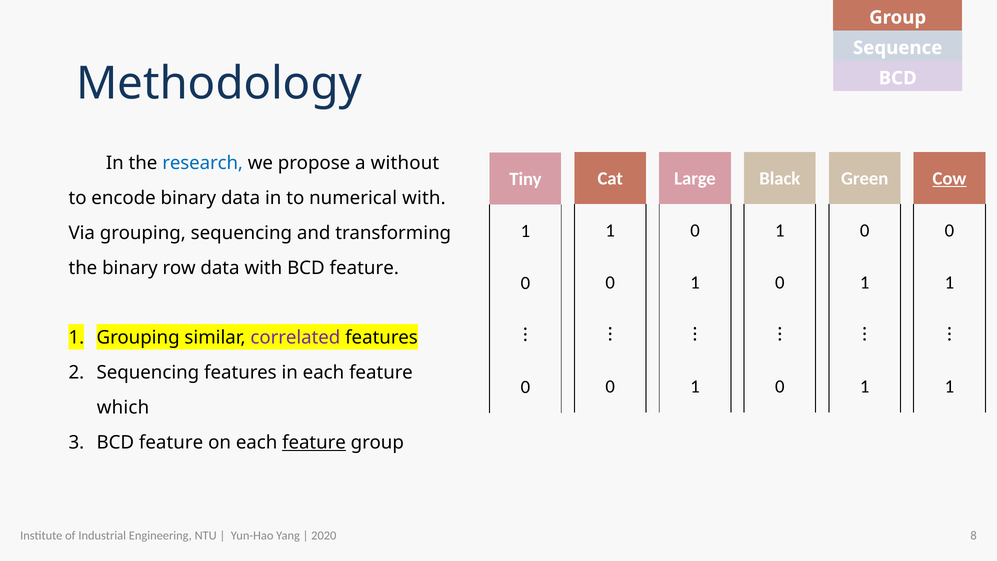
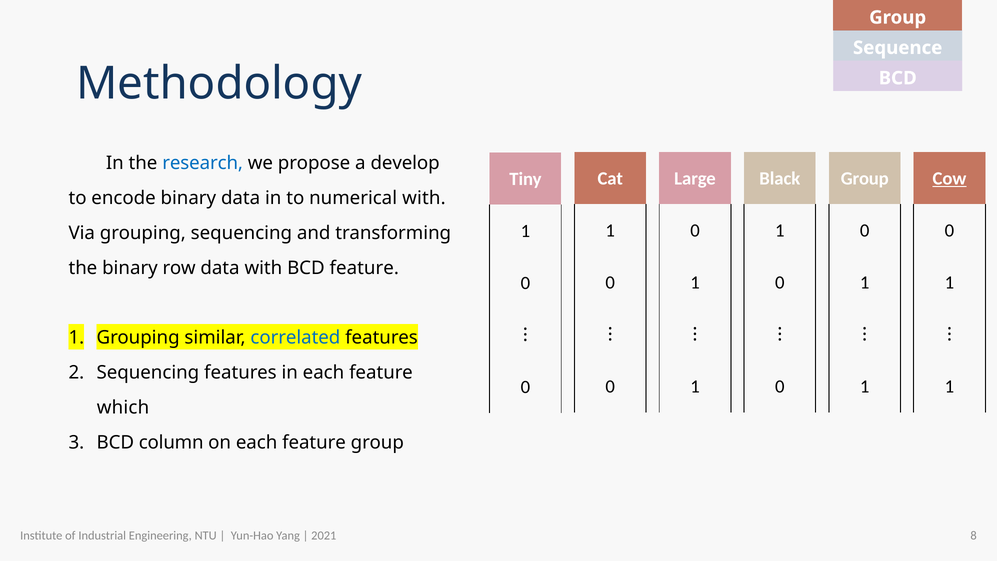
without: without -> develop (405, 163)
Green: Green -> Group (865, 178)
correlated colour: purple -> blue (295, 338)
feature: feature -> column (171, 442)
feature underline: present -> none (314, 442)
2020: 2020 -> 2021 (324, 535)
